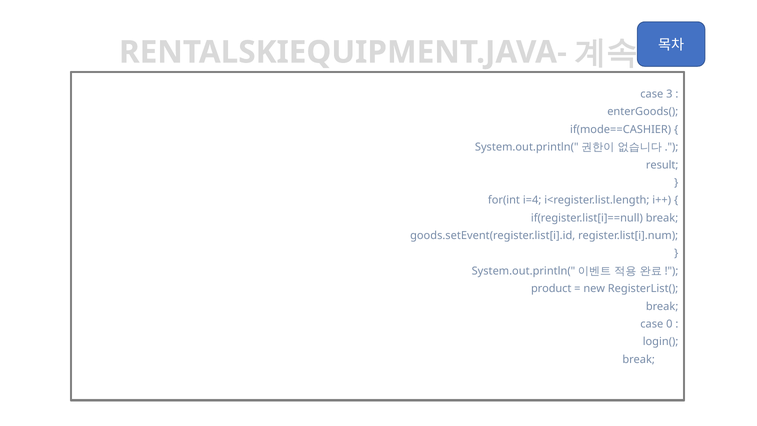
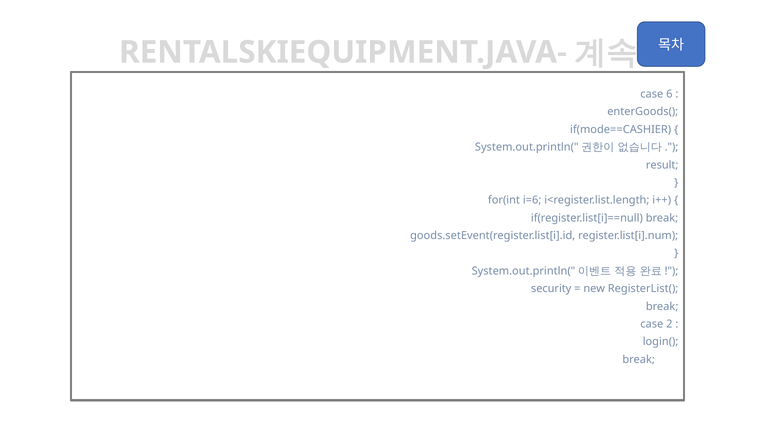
3: 3 -> 6 (669, 94)
i=4: i=4 -> i=6 (532, 200)
product: product -> security (551, 289)
0: 0 -> 2 (669, 324)
